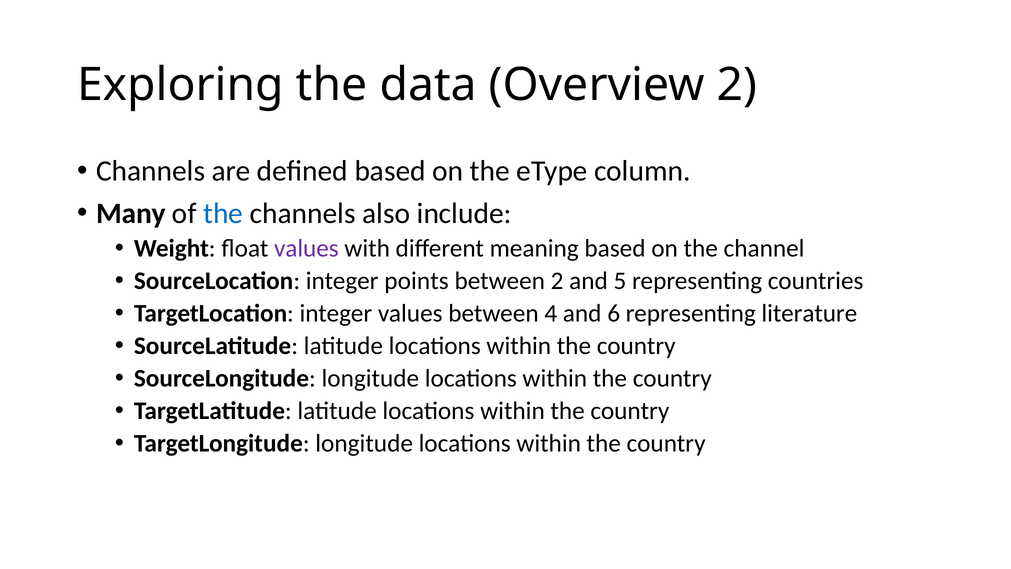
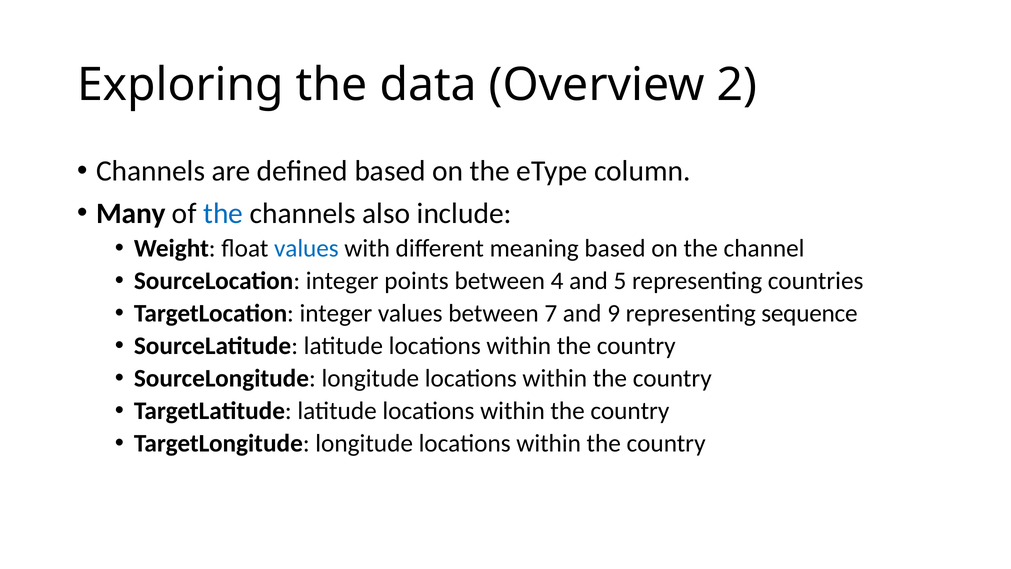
values colour: purple -> blue (306, 248)
between 2: 2 -> 4 (557, 281)
4: 4 -> 7 (551, 313)
6: 6 -> 9 (614, 313)
literature: literature -> sequence (809, 313)
